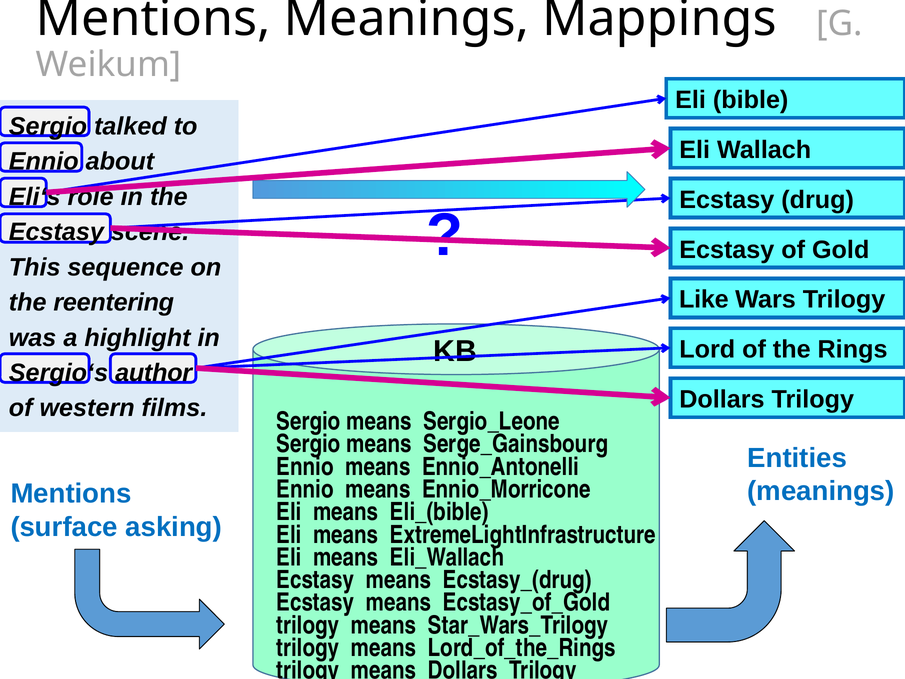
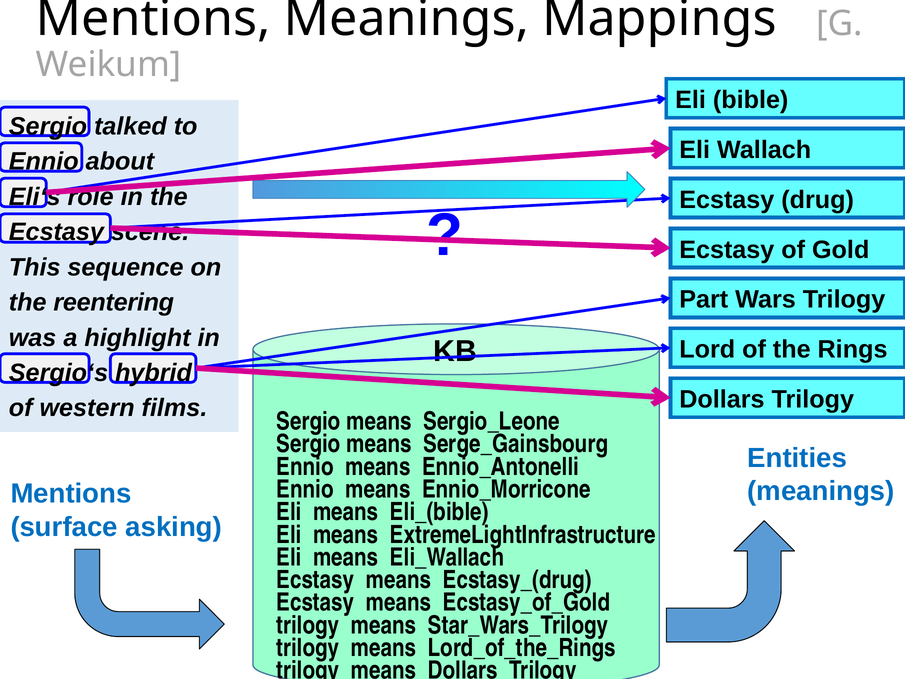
Like: Like -> Part (704, 300)
author: author -> hybrid (154, 373)
